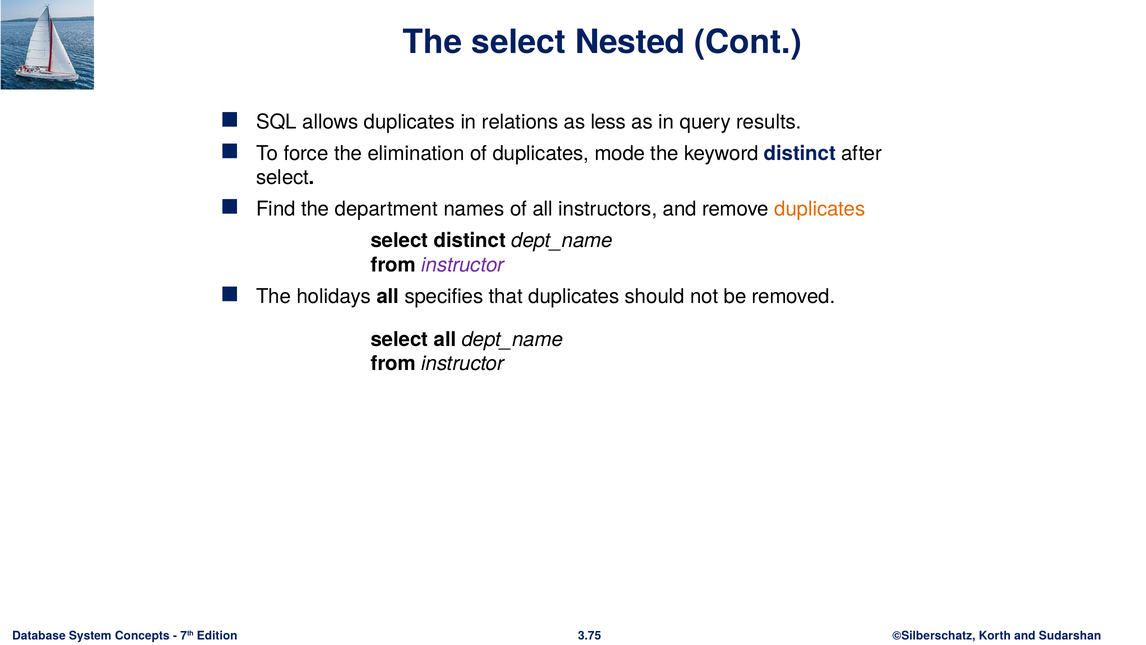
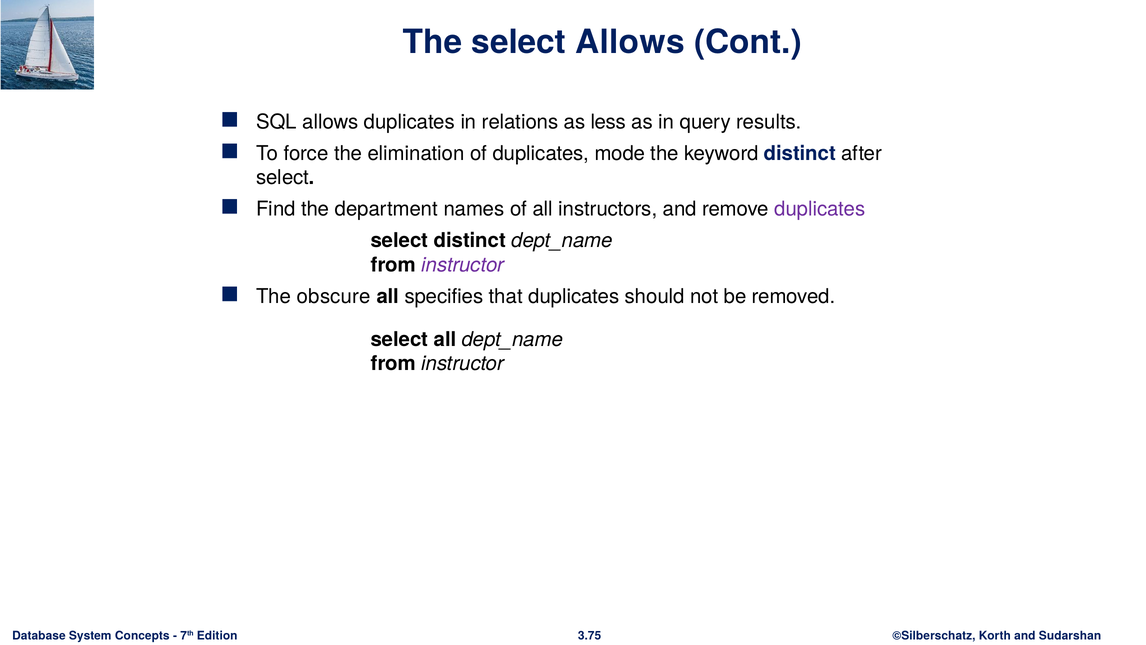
select Nested: Nested -> Allows (630, 42)
duplicates colour: orange -> purple (820, 209)
holidays: holidays -> obscure (334, 296)
